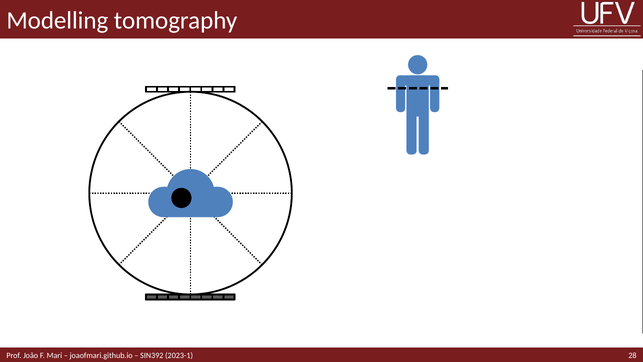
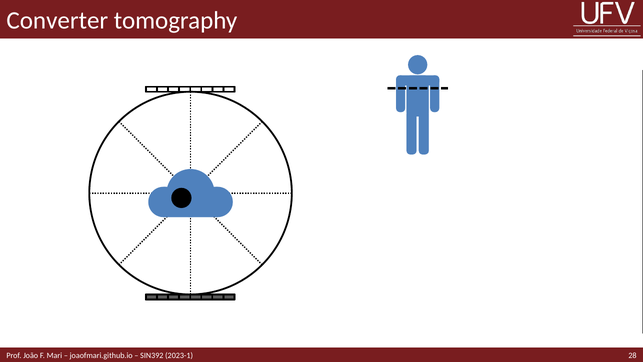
Modelling: Modelling -> Converter (57, 21)
